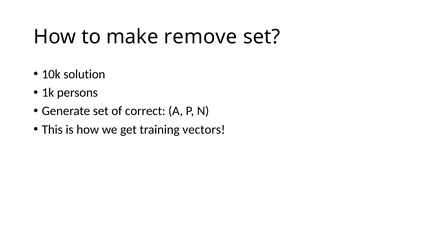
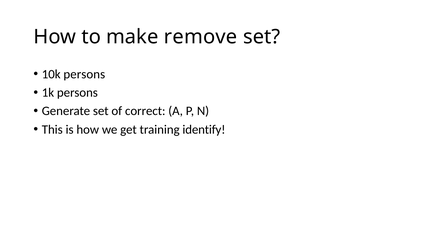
10k solution: solution -> persons (84, 74)
vectors: vectors -> identify (204, 130)
